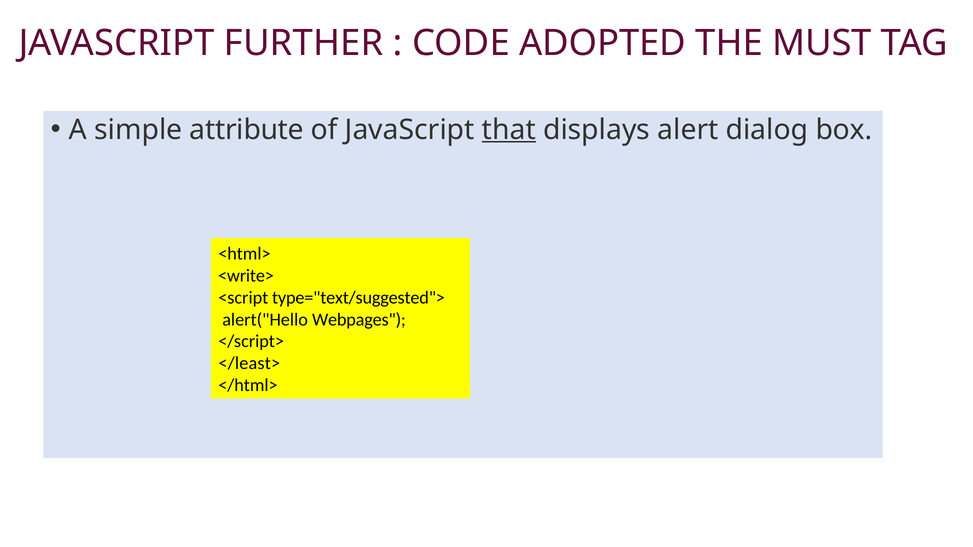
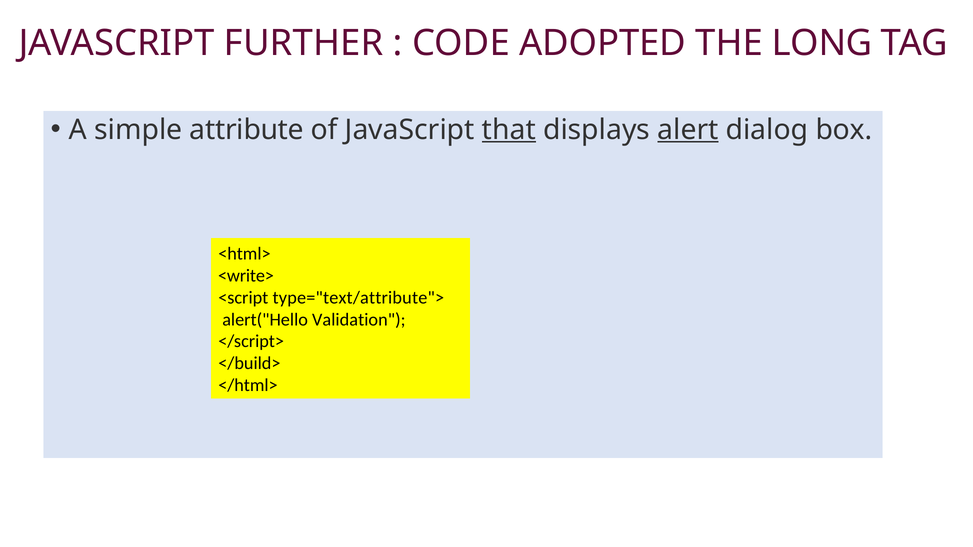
MUST: MUST -> LONG (822, 43)
alert underline: none -> present (688, 130)
type="text/suggested">: type="text/suggested"> -> type="text/attribute"> (358, 298)
Webpages: Webpages -> Validation (359, 320)
</least>: </least> -> </build> (249, 364)
